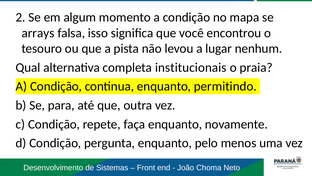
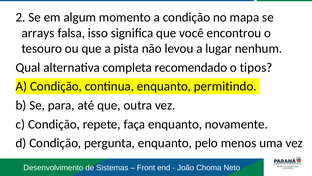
institucionais: institucionais -> recomendado (191, 67)
praia: praia -> tipos (256, 67)
